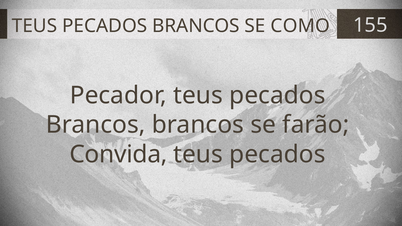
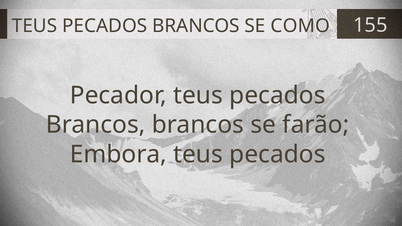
Convida: Convida -> Embora (118, 154)
